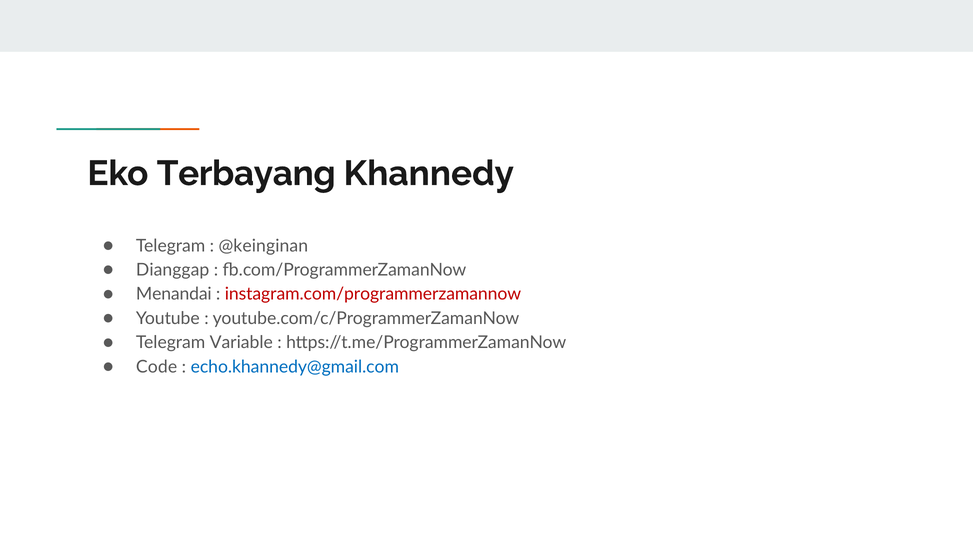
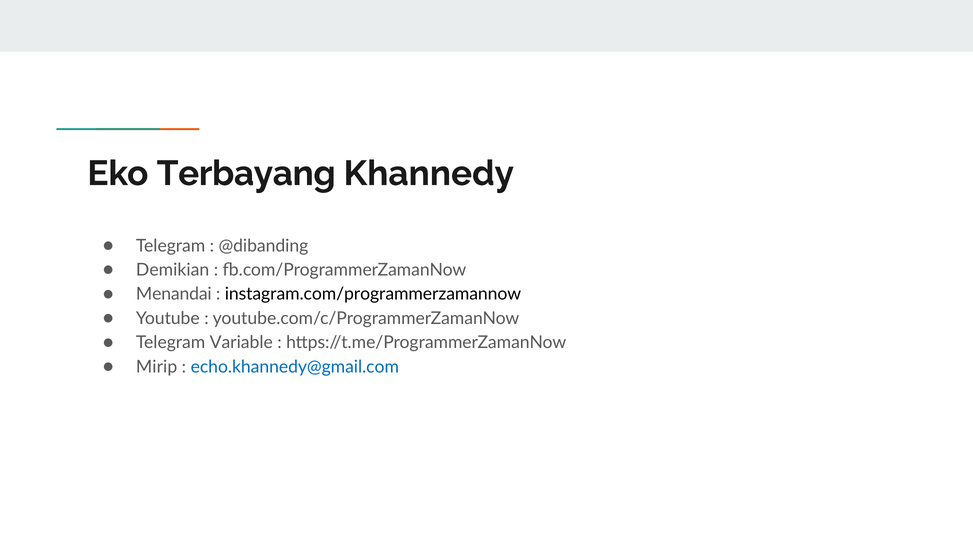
@keinginan: @keinginan -> @dibanding (263, 246)
Dianggap: Dianggap -> Demikian (173, 270)
instagram.com/programmerzamannow colour: red -> black (373, 294)
Code: Code -> Mirip (157, 367)
